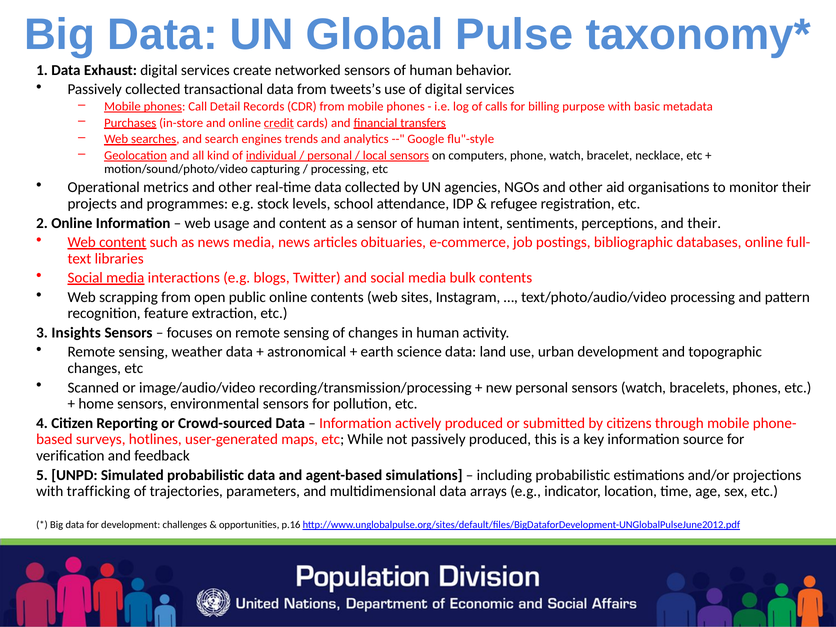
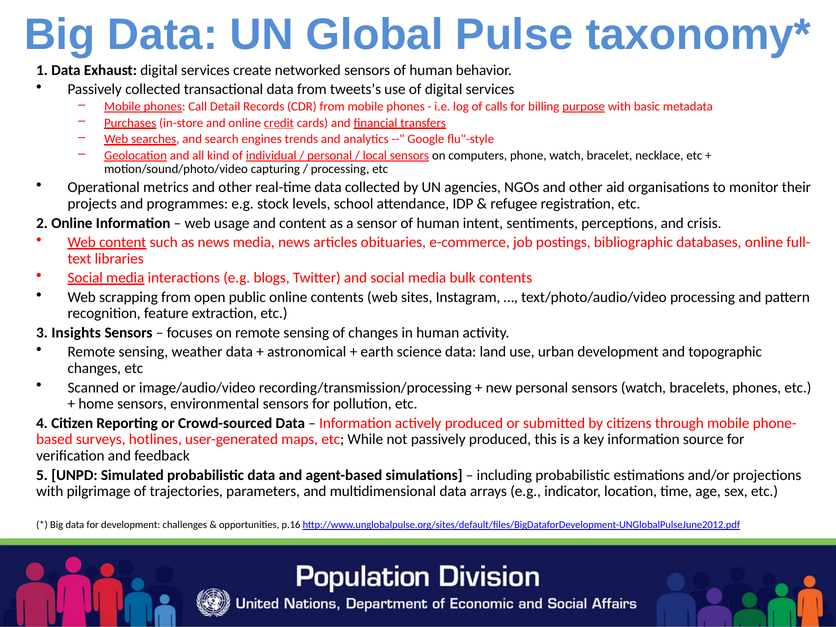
purpose underline: none -> present (584, 107)
and their: their -> crisis (704, 223)
trafficking: trafficking -> pilgrimage (99, 491)
